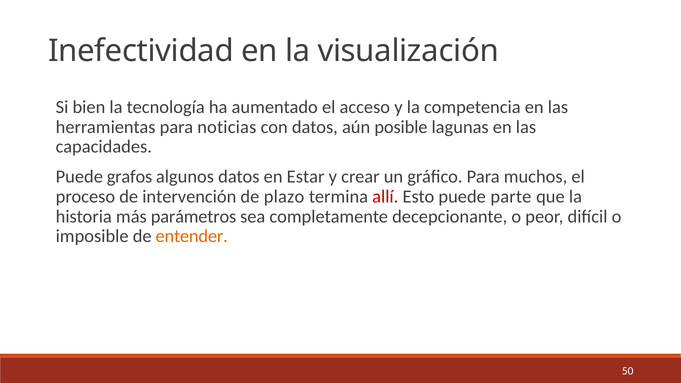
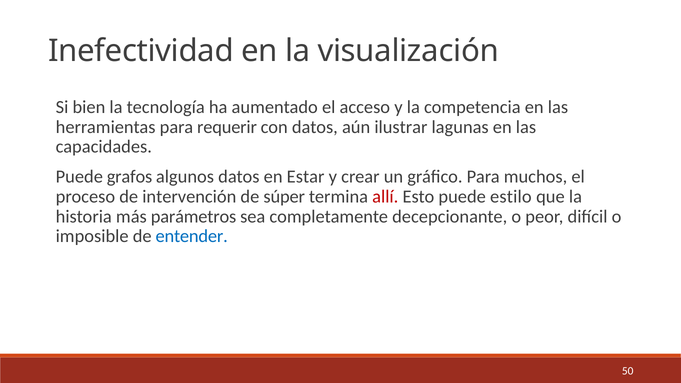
noticias: noticias -> requerir (227, 127)
posible: posible -> ilustrar (401, 127)
plazo: plazo -> súper (284, 197)
parte: parte -> estilo (511, 197)
entender colour: orange -> blue (192, 236)
